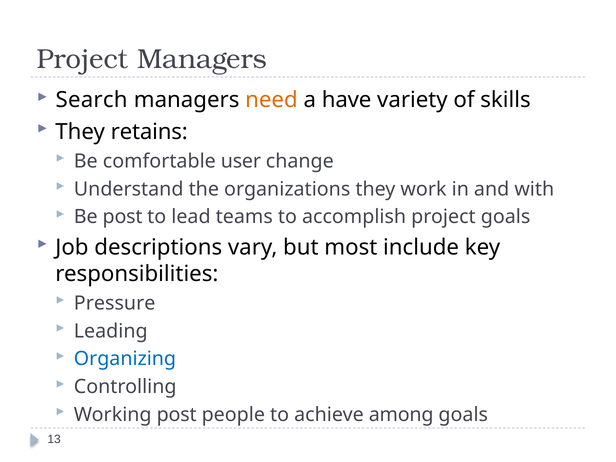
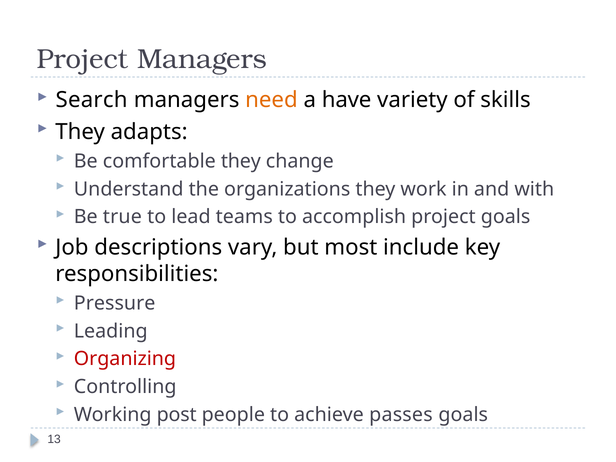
retains: retains -> adapts (149, 132)
comfortable user: user -> they (241, 161)
Be post: post -> true (122, 217)
Organizing colour: blue -> red (125, 359)
among: among -> passes (401, 415)
